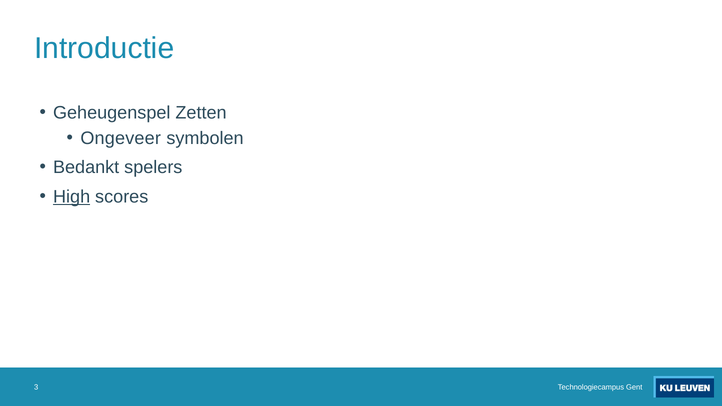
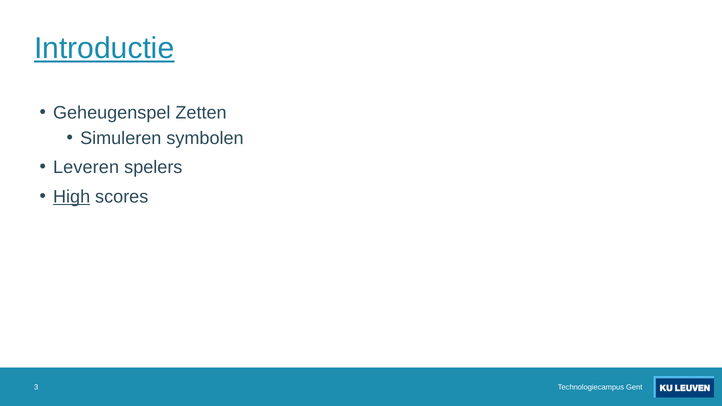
Introductie underline: none -> present (104, 48)
Ongeveer: Ongeveer -> Simuleren (121, 138)
Bedankt: Bedankt -> Leveren (86, 167)
